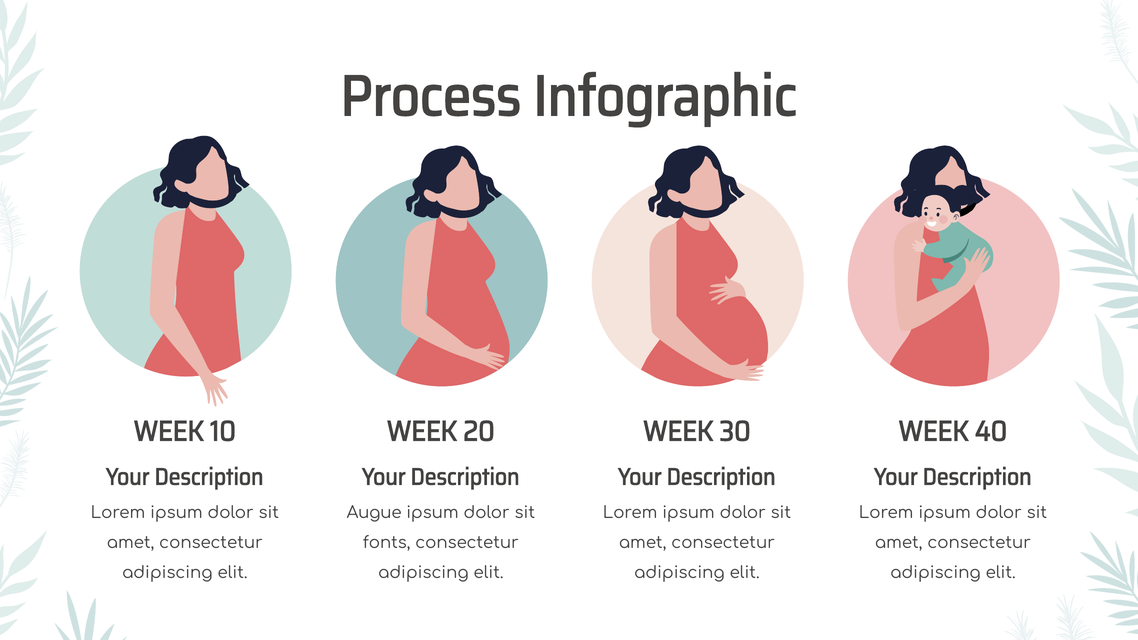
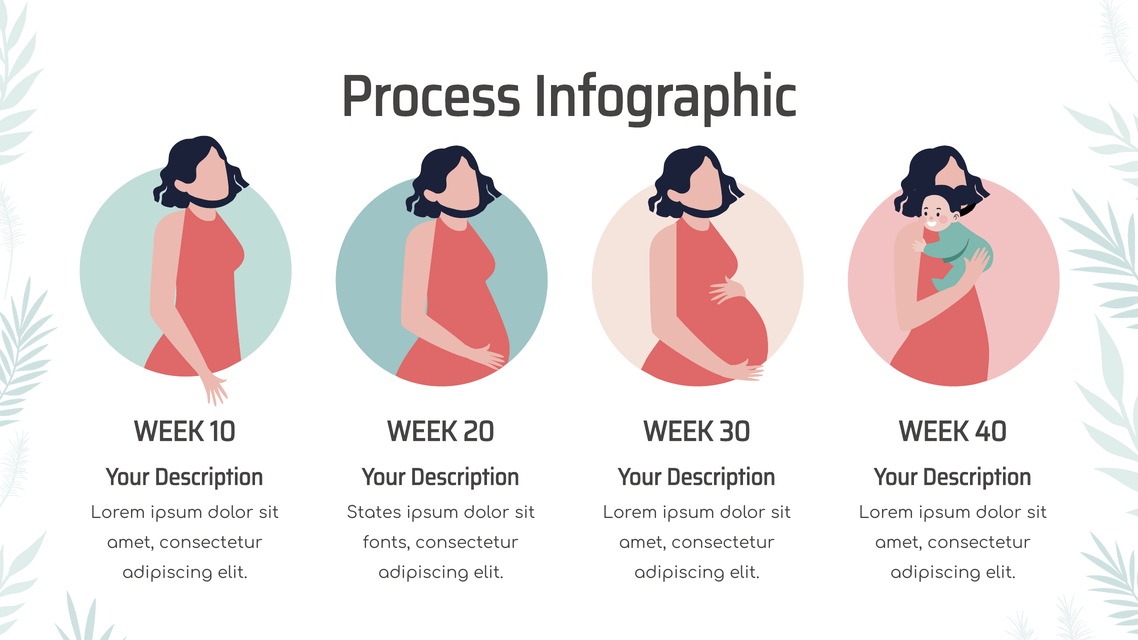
Augue: Augue -> States (374, 513)
